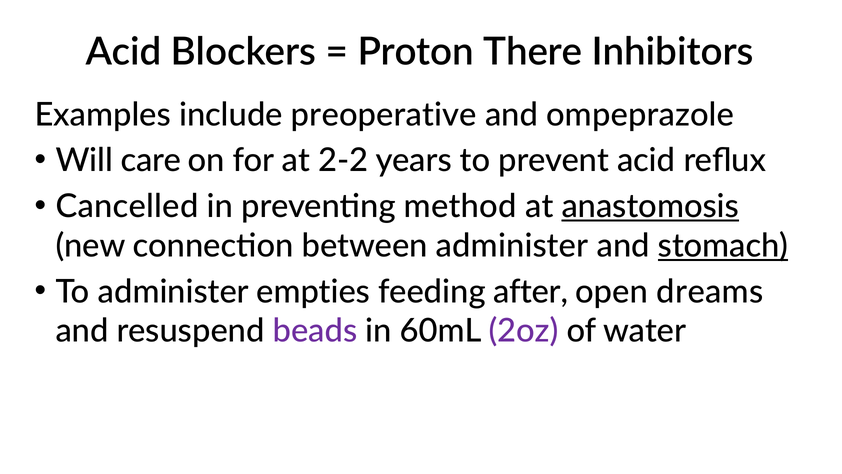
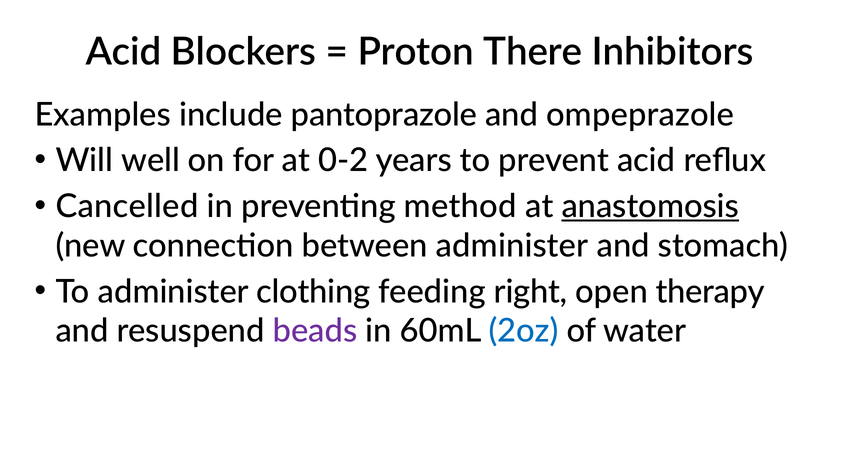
preoperative: preoperative -> pantoprazole (384, 115)
care: care -> well (151, 160)
2-2: 2-2 -> 0-2 (343, 160)
stomach underline: present -> none (723, 246)
empties: empties -> clothing (313, 292)
after: after -> right (531, 292)
dreams: dreams -> therapy (710, 292)
2oz colour: purple -> blue (524, 331)
